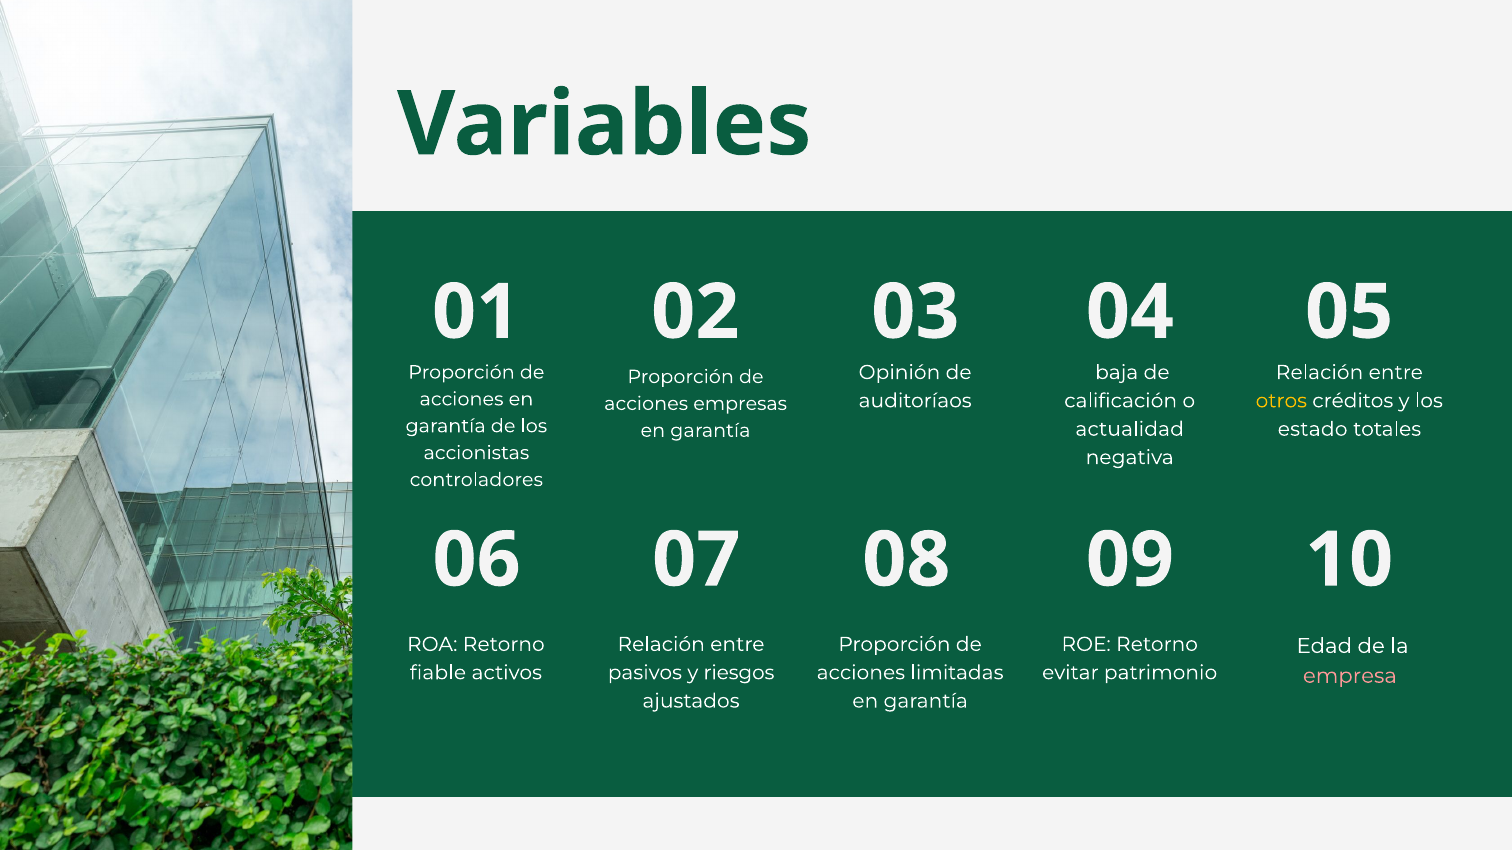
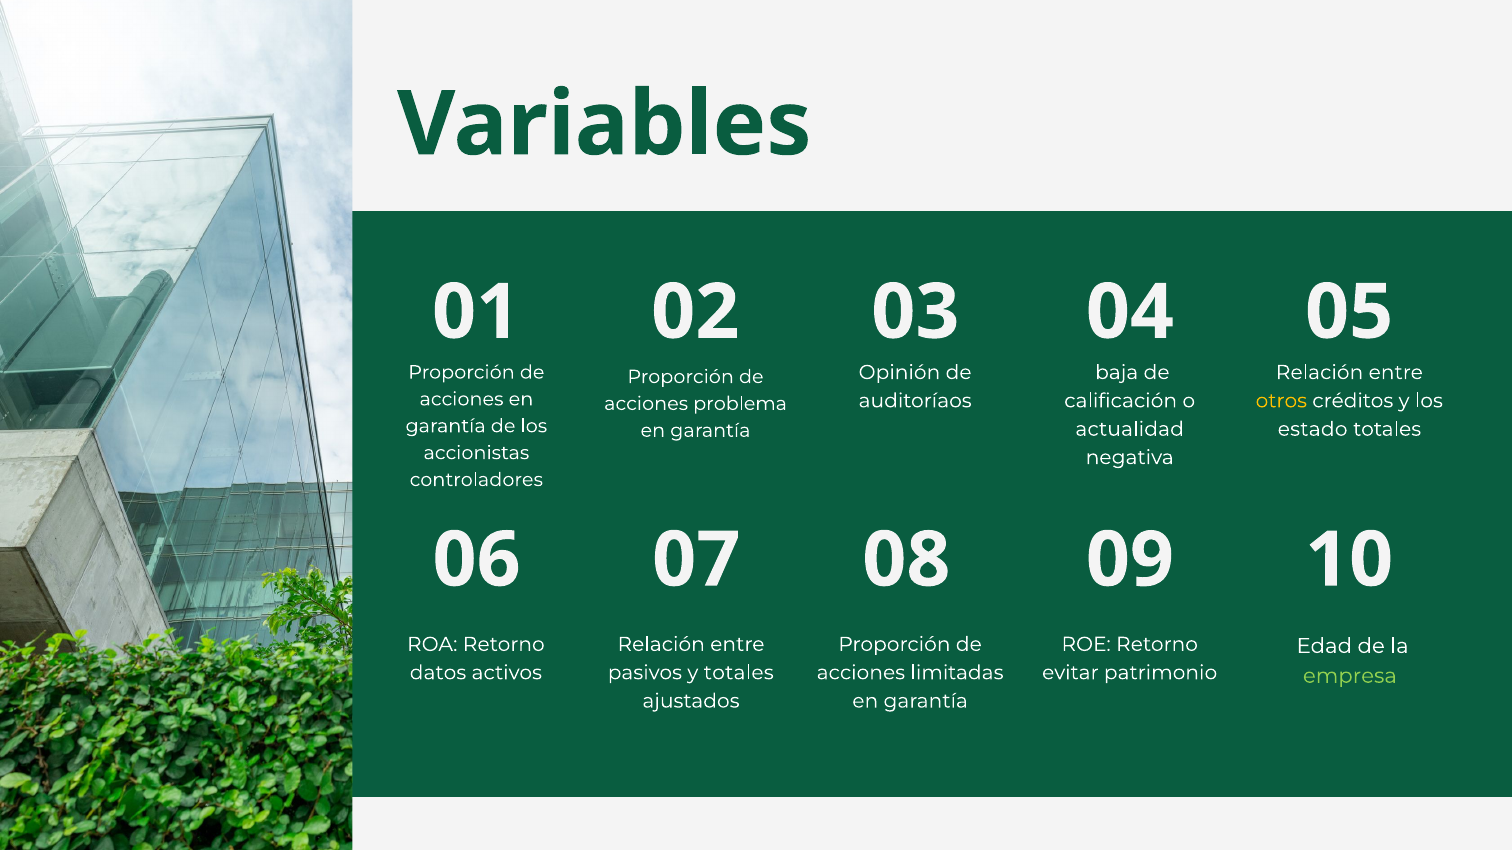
empresas: empresas -> problema (740, 404)
fiable: fiable -> datos (438, 673)
y riesgos: riesgos -> totales (739, 673)
empresa colour: pink -> light green (1350, 676)
